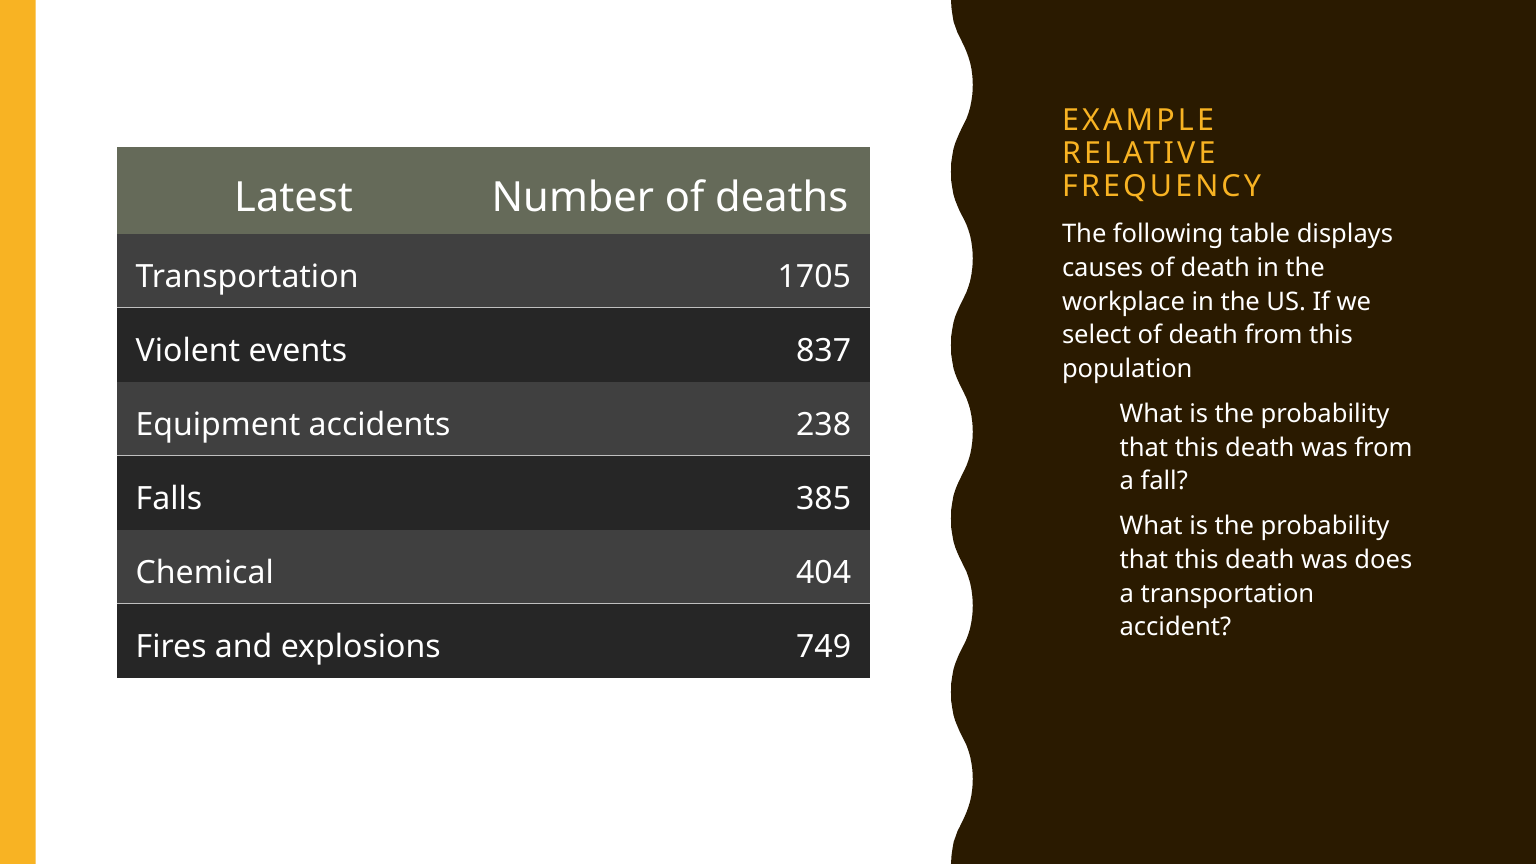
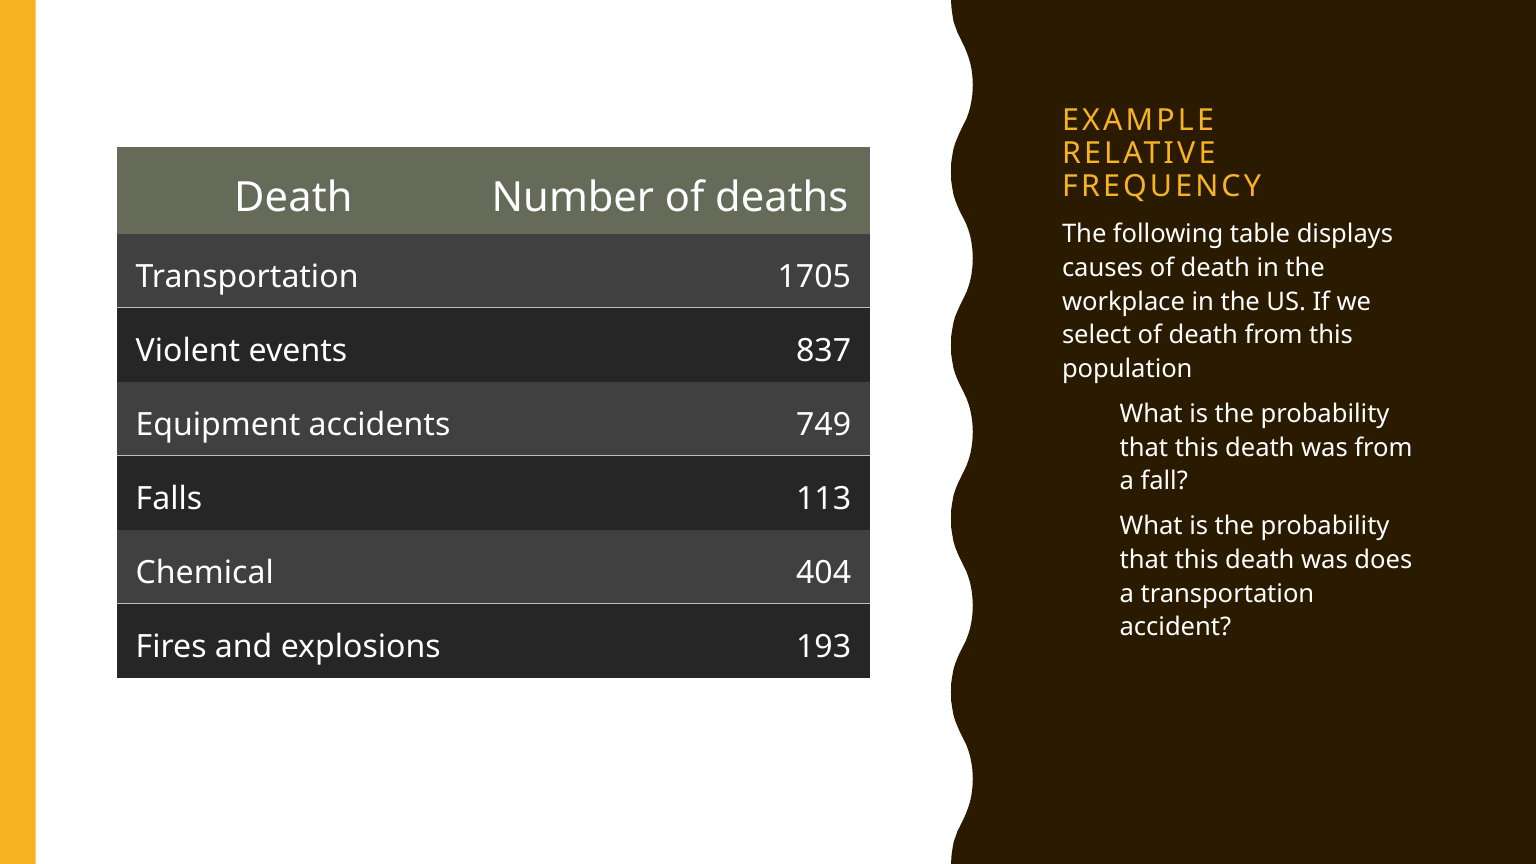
Latest: Latest -> Death (293, 197)
238: 238 -> 749 (824, 424)
385: 385 -> 113 (824, 498)
749: 749 -> 193 (824, 647)
